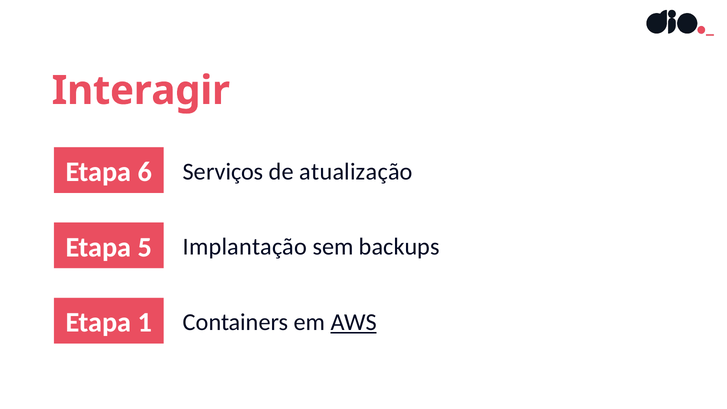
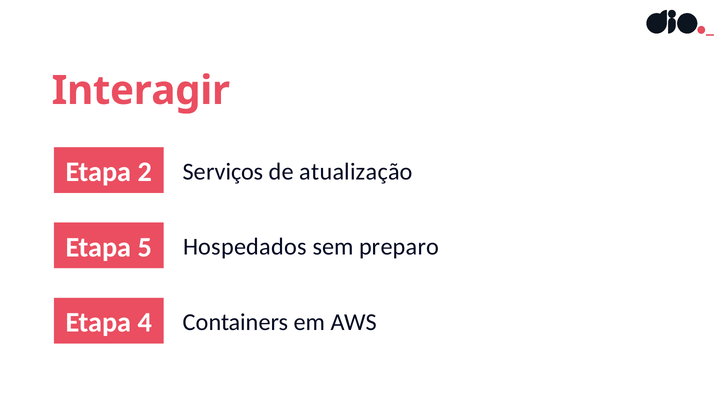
6: 6 -> 2 (145, 172)
Implantação: Implantação -> Hospedados (245, 247)
backups: backups -> preparo (399, 247)
1: 1 -> 4 (145, 323)
AWS underline: present -> none (354, 322)
